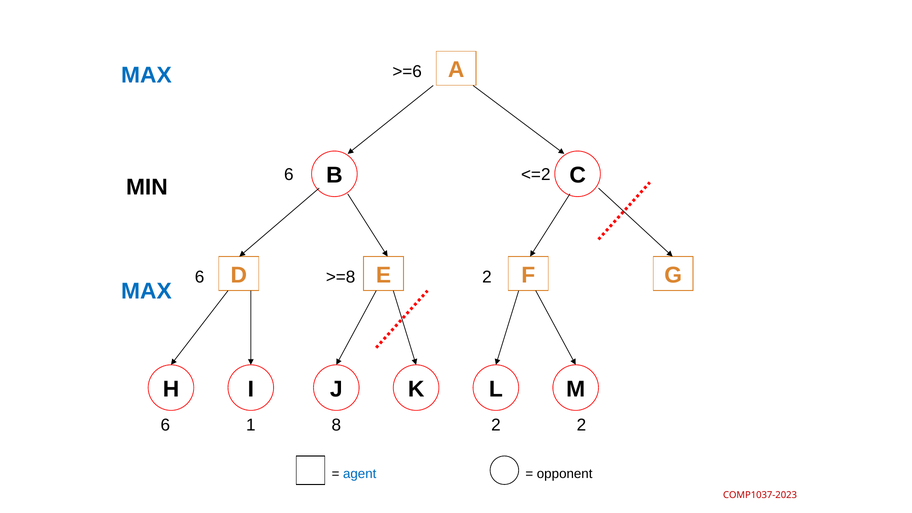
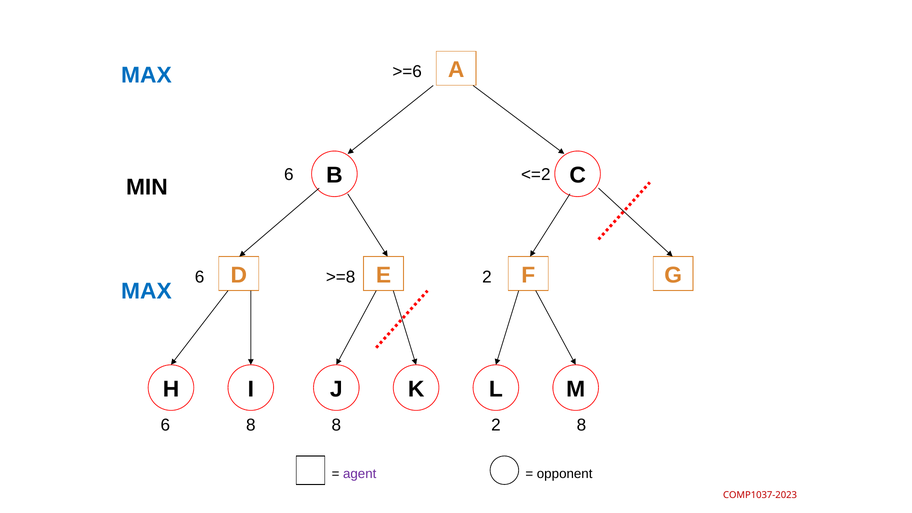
6 1: 1 -> 8 (251, 425)
2: 2 -> 8 (581, 425)
agent colour: blue -> purple (360, 474)
